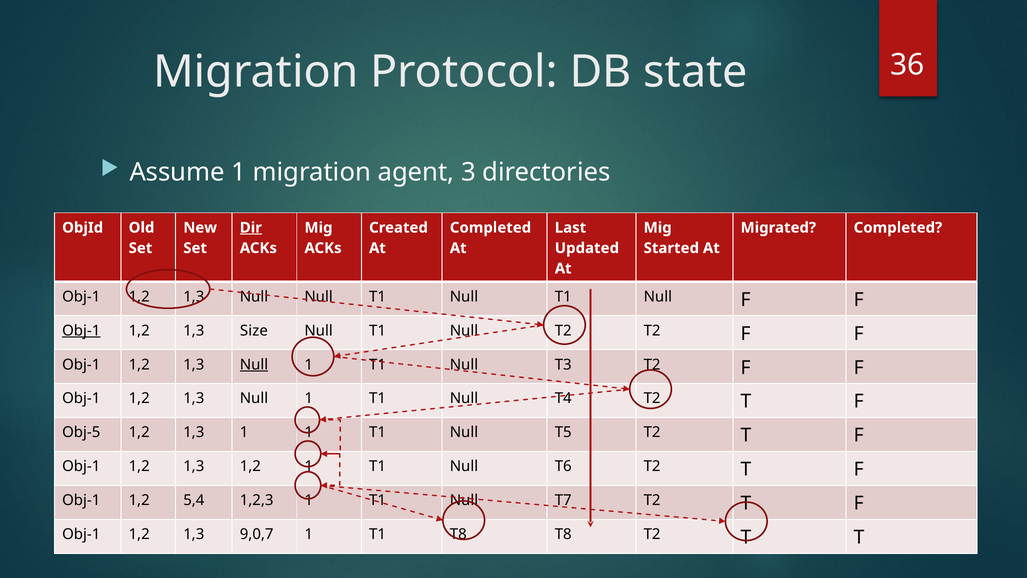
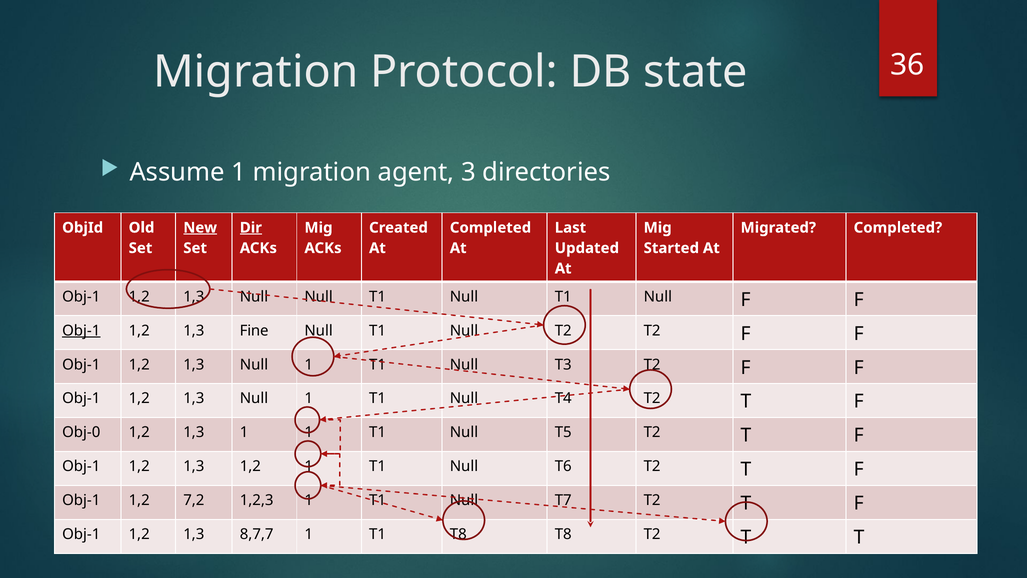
New underline: none -> present (200, 228)
Size: Size -> Fine (254, 330)
Null underline: present -> none (254, 364)
Obj-5: Obj-5 -> Obj-0 (81, 432)
5,4: 5,4 -> 7,2 (194, 500)
9,0,7: 9,0,7 -> 8,7,7 (257, 534)
